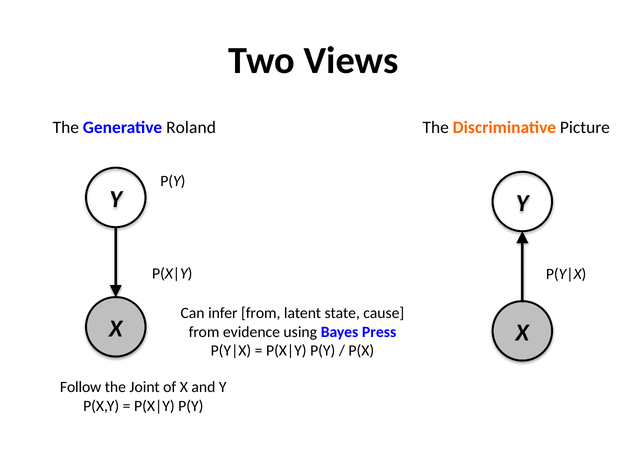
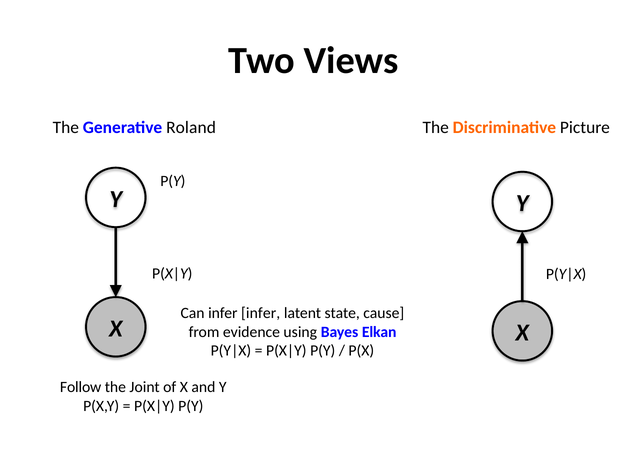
infer from: from -> infer (261, 313)
Press: Press -> Elkan (379, 332)
